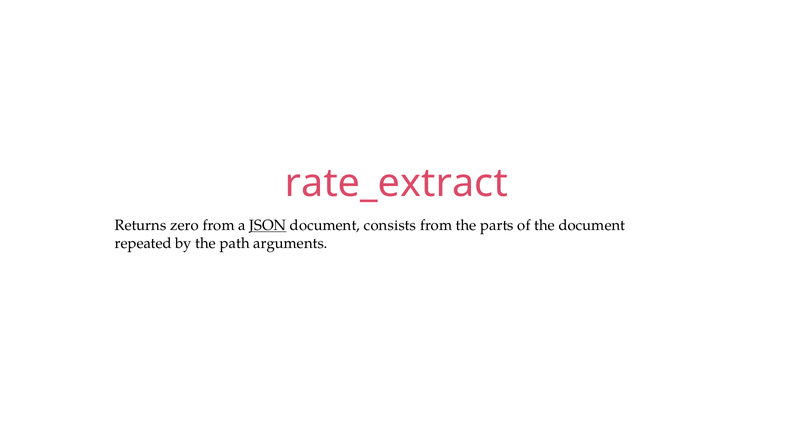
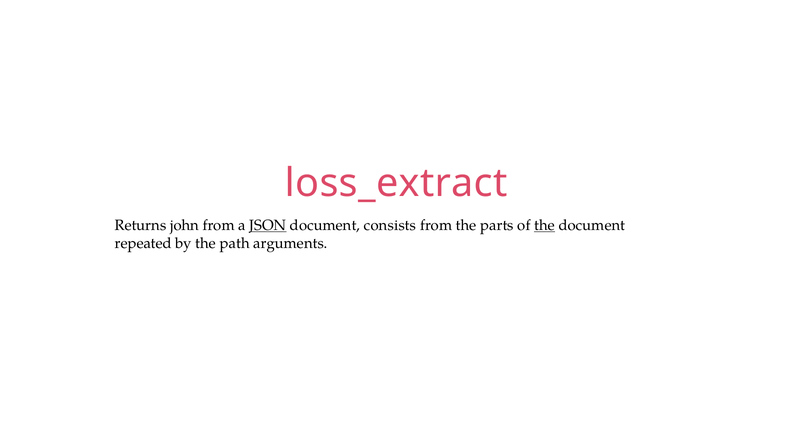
rate_extract: rate_extract -> loss_extract (396, 183)
zero: zero -> john (185, 225)
the underline: none -> present (545, 225)
